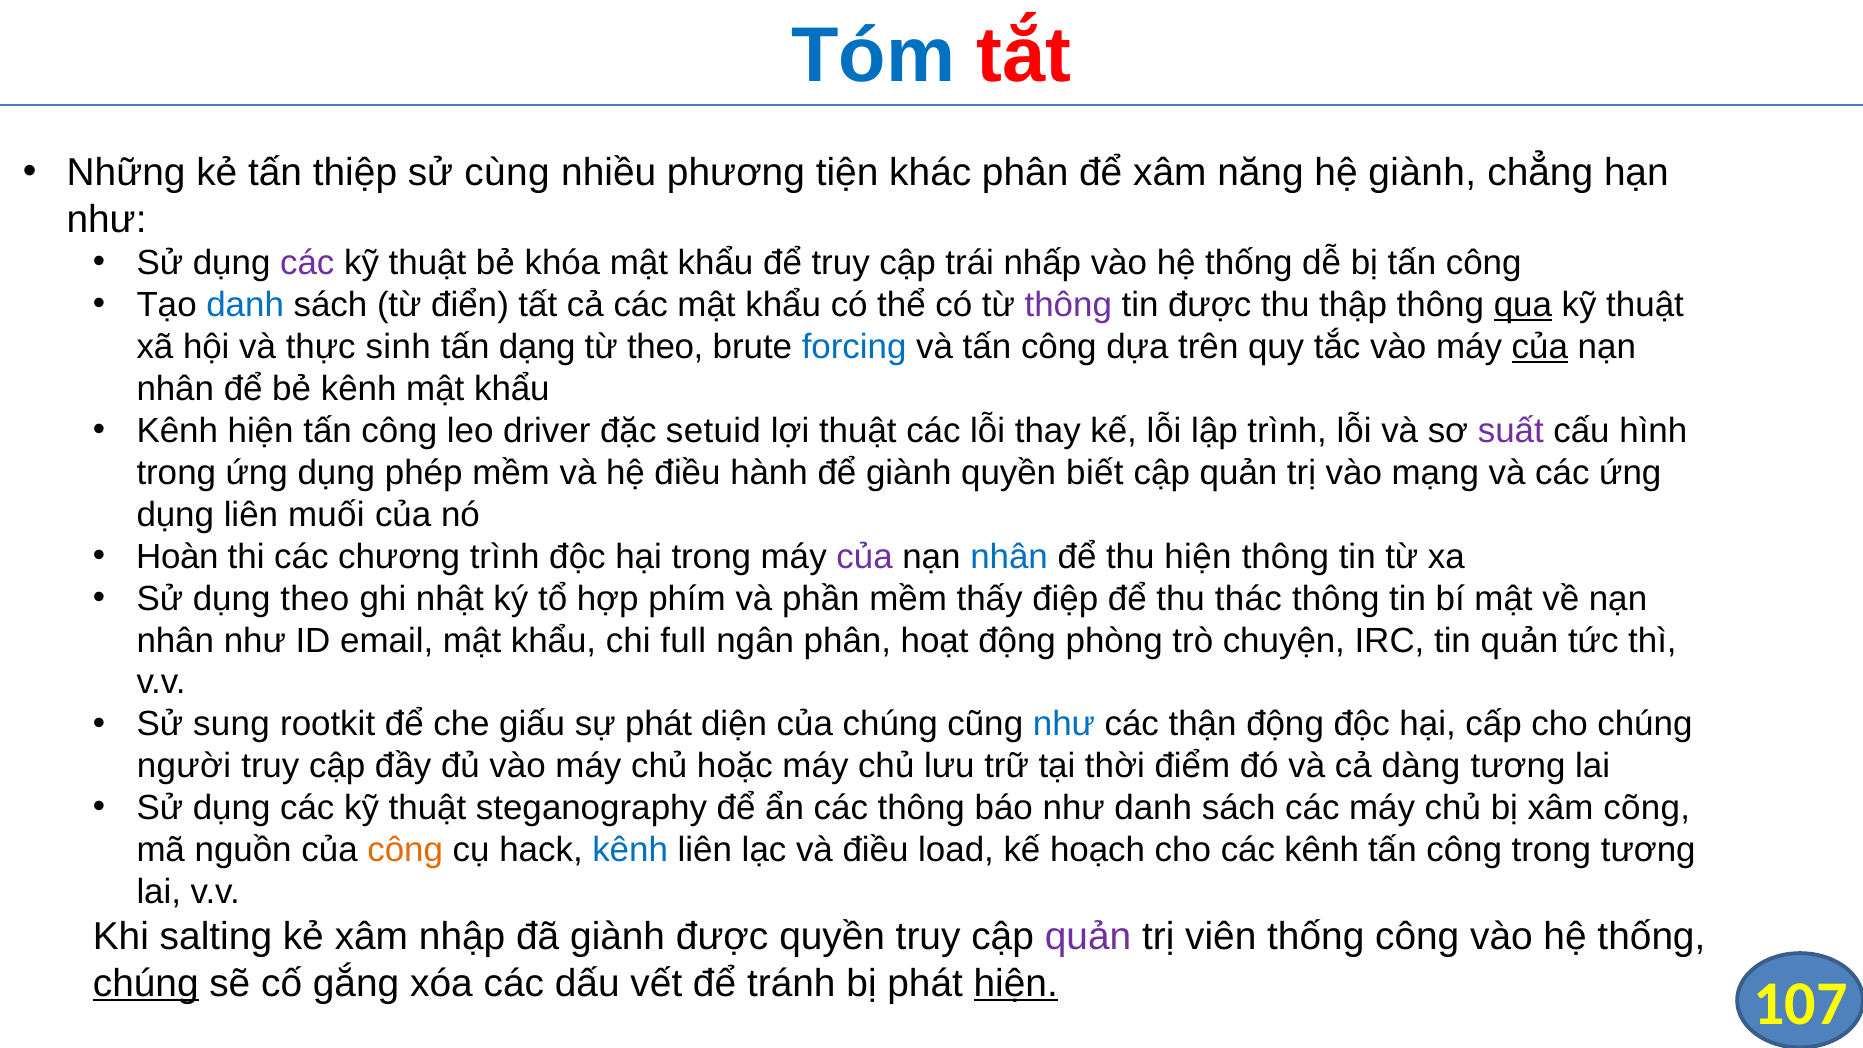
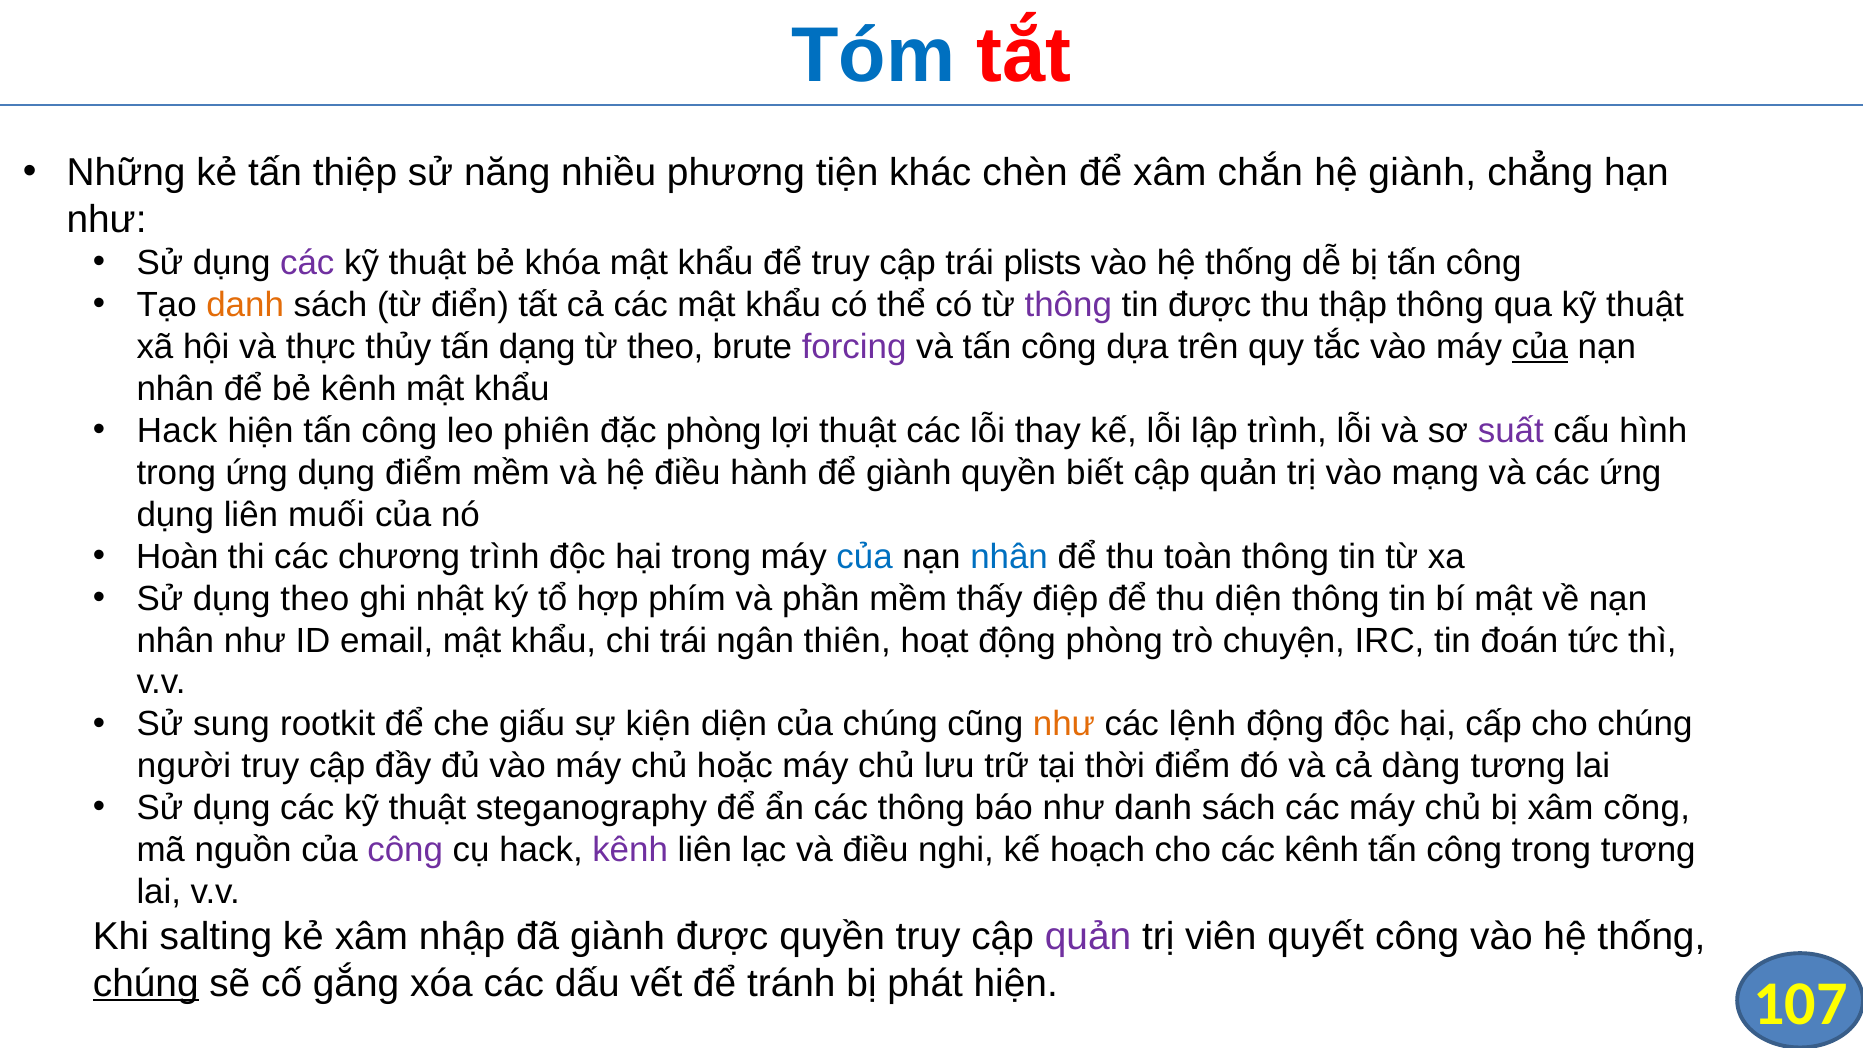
cùng: cùng -> năng (507, 173)
khác phân: phân -> chèn (1025, 173)
năng: năng -> chắn (1260, 173)
nhấp: nhấp -> plists (1042, 263)
danh colour: blue -> orange (245, 305)
qua underline: present -> none (1523, 305)
sinh: sinh -> thủy (398, 347)
forcing colour: blue -> purple (854, 347)
Kênh: Kênh -> Hack (177, 431)
driver: driver -> phiên (547, 431)
đặc setuid: setuid -> phòng (714, 431)
dụng phép: phép -> điểm (424, 473)
của colour: purple -> blue (864, 557)
thu hiện: hiện -> toàn (1198, 557)
thu thác: thác -> diện (1248, 599)
chi full: full -> trái (684, 640)
ngân phân: phân -> thiên (847, 640)
tin quản: quản -> đoán (1520, 640)
sự phát: phát -> kiện (658, 724)
như colour: blue -> orange (1064, 724)
thận: thận -> lệnh (1202, 724)
công colour: orange -> purple (405, 850)
kênh colour: blue -> purple (630, 850)
load: load -> nghi (956, 850)
viên thống: thống -> quyết (1316, 937)
hiện underline: present -> none (1016, 983)
